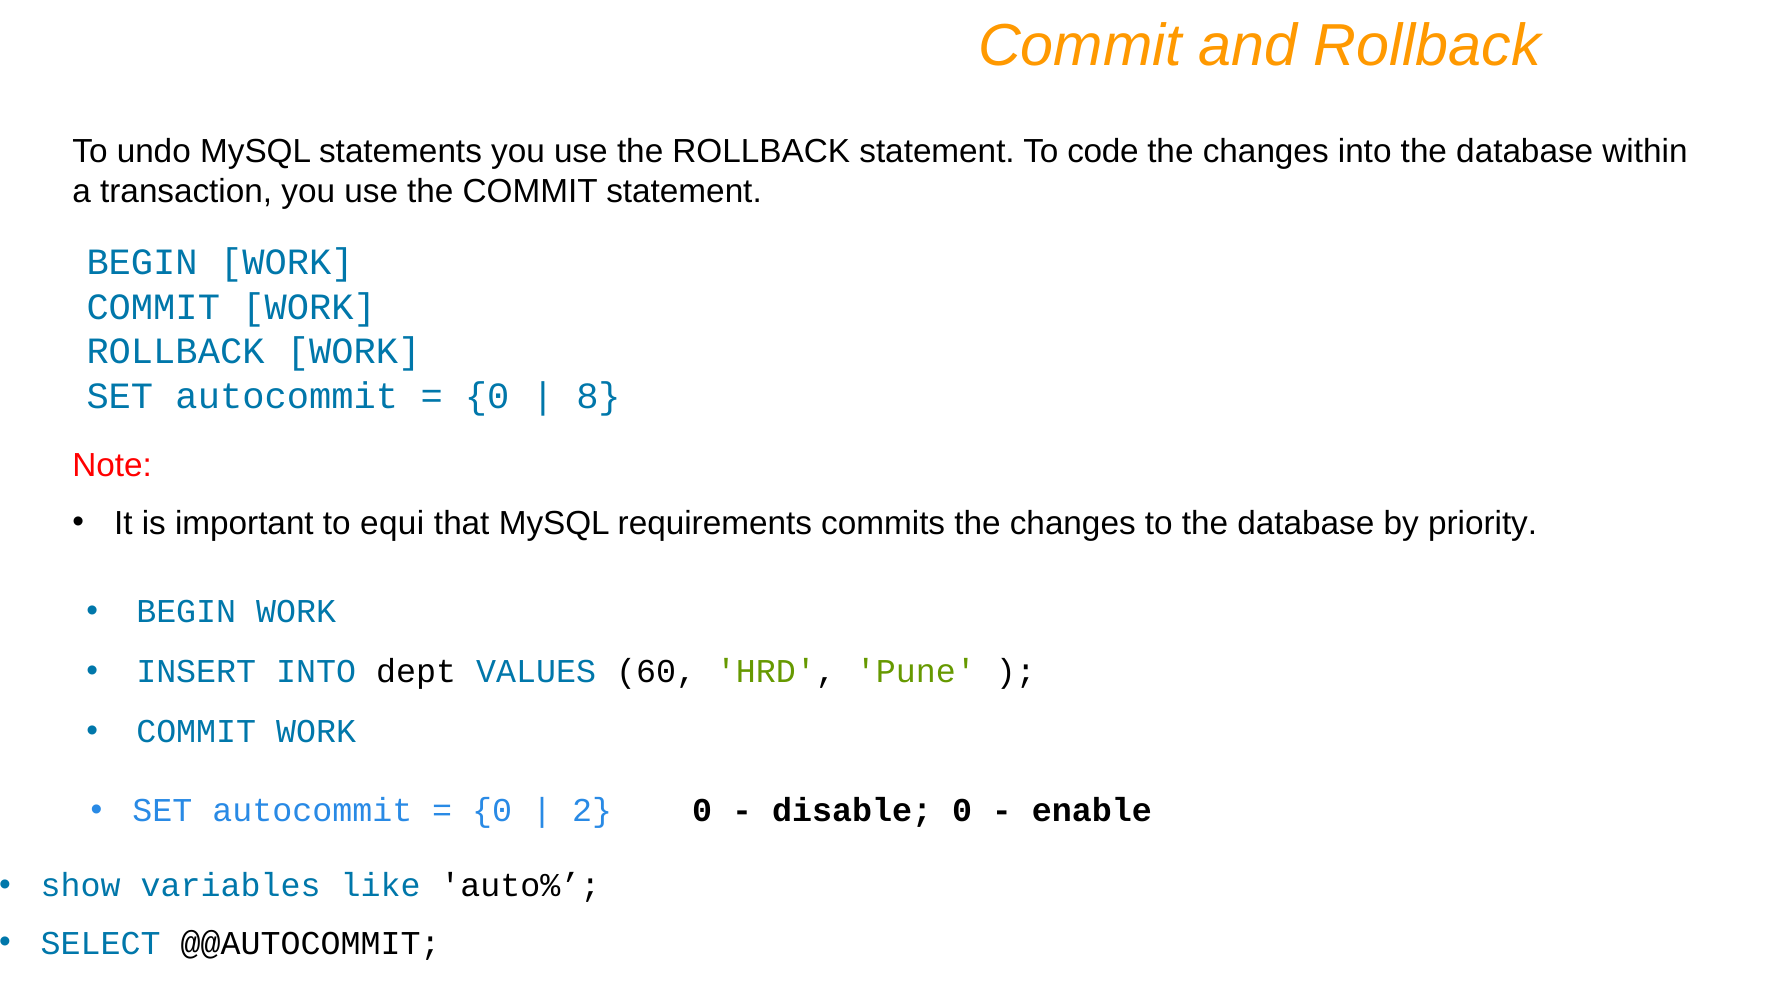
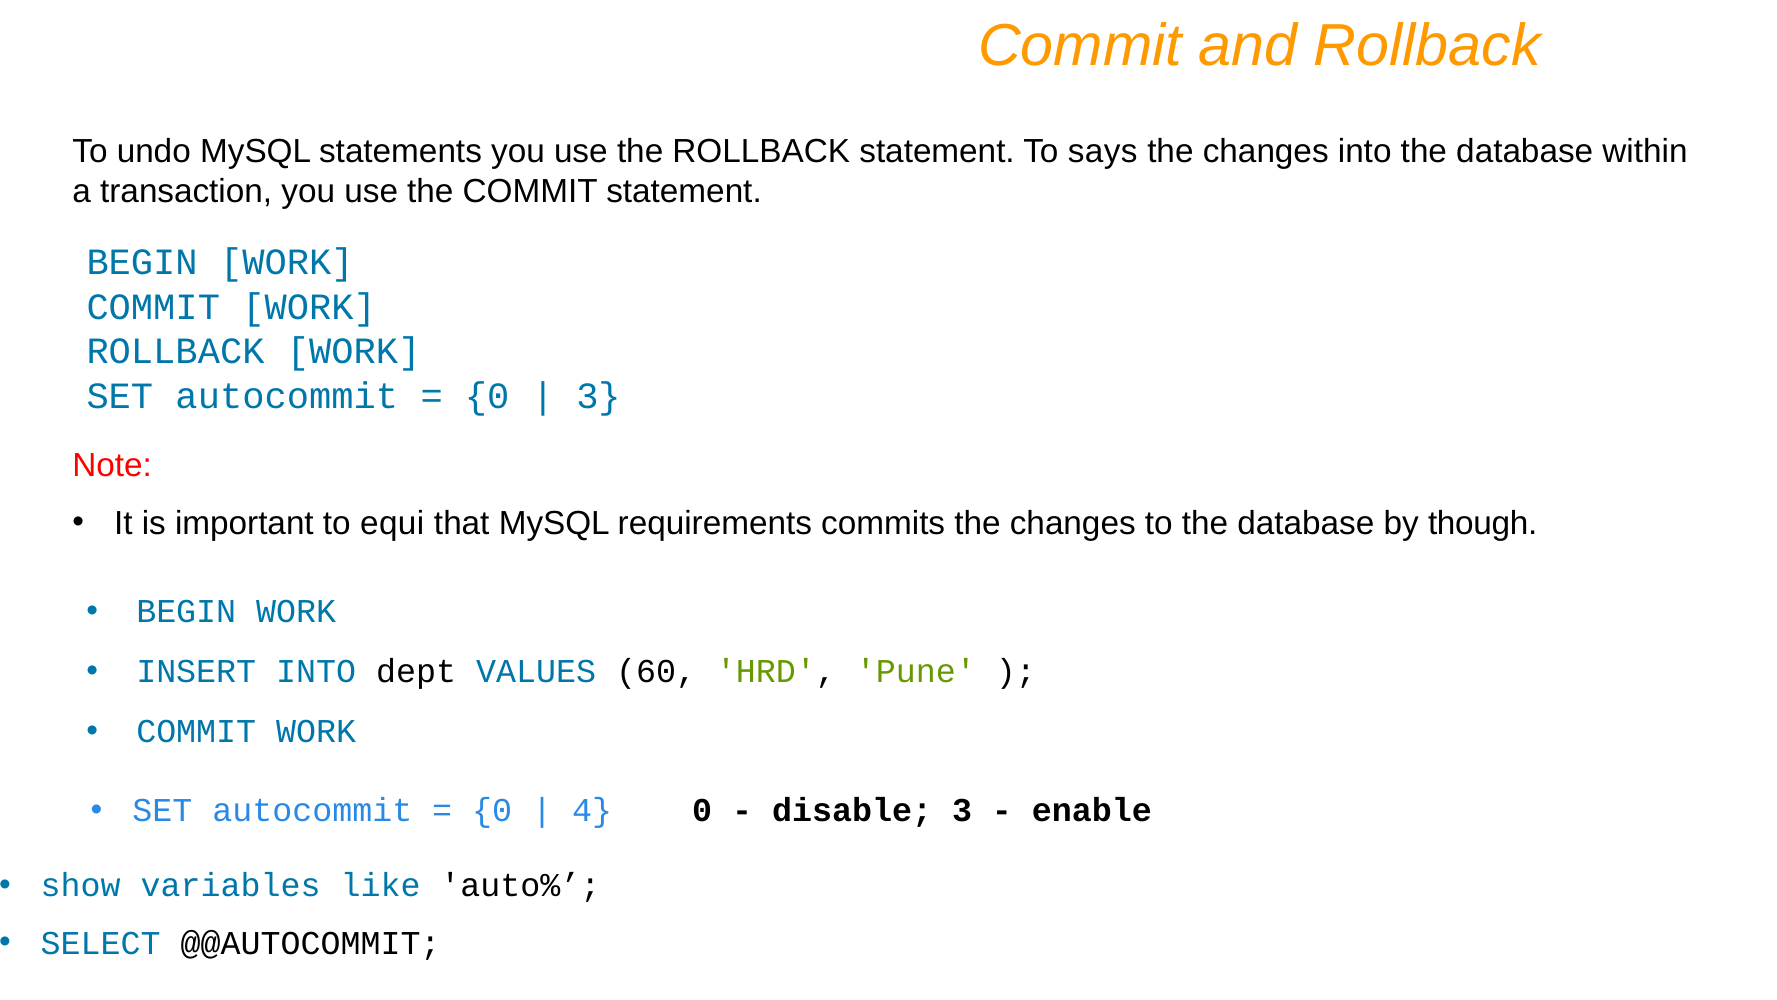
code: code -> says (1103, 151)
8: 8 -> 3 (598, 396)
priority: priority -> though (1483, 523)
2: 2 -> 4 (592, 811)
disable 0: 0 -> 3 (962, 811)
